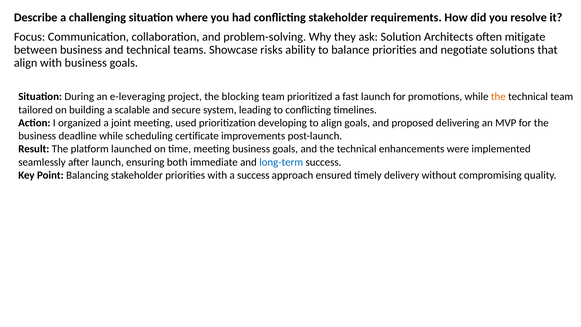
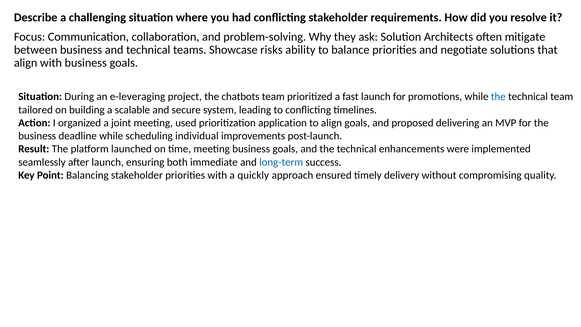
blocking: blocking -> chatbots (240, 97)
the colour: orange -> blue (498, 97)
developing: developing -> application (283, 123)
certificate: certificate -> individual (197, 136)
a success: success -> quickly (253, 175)
